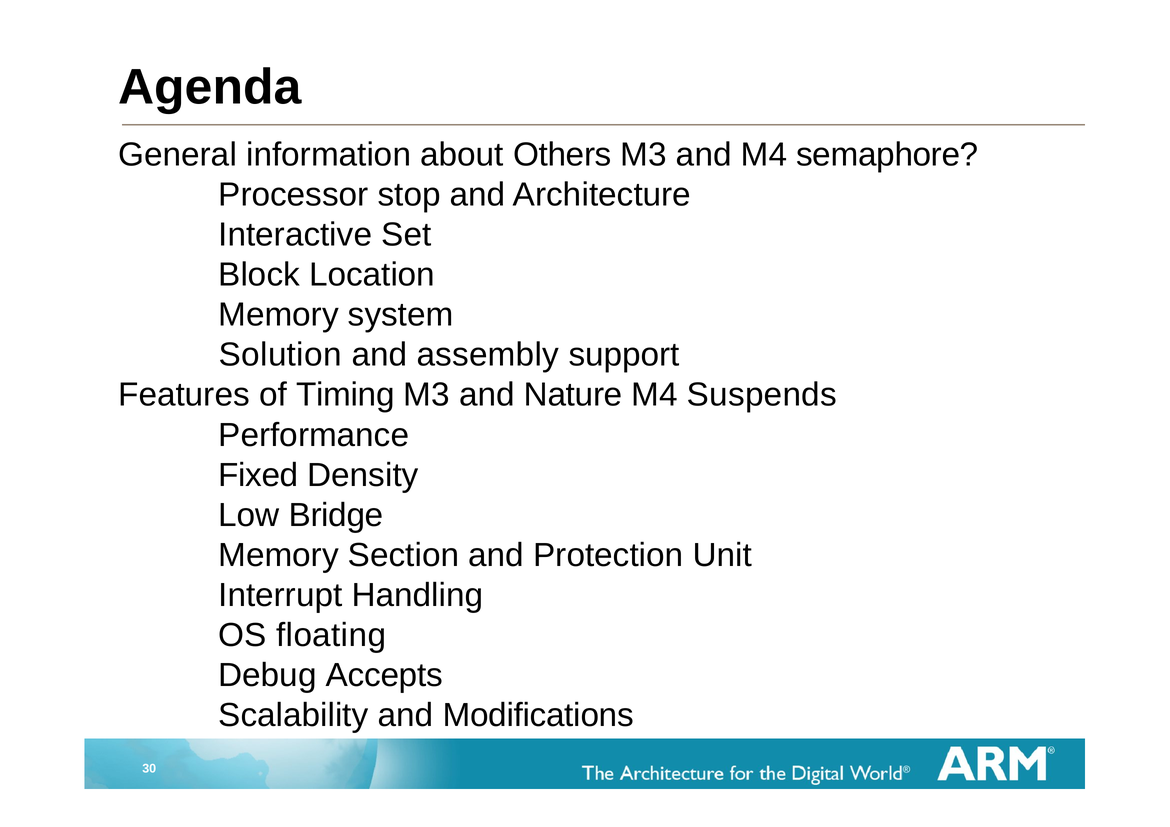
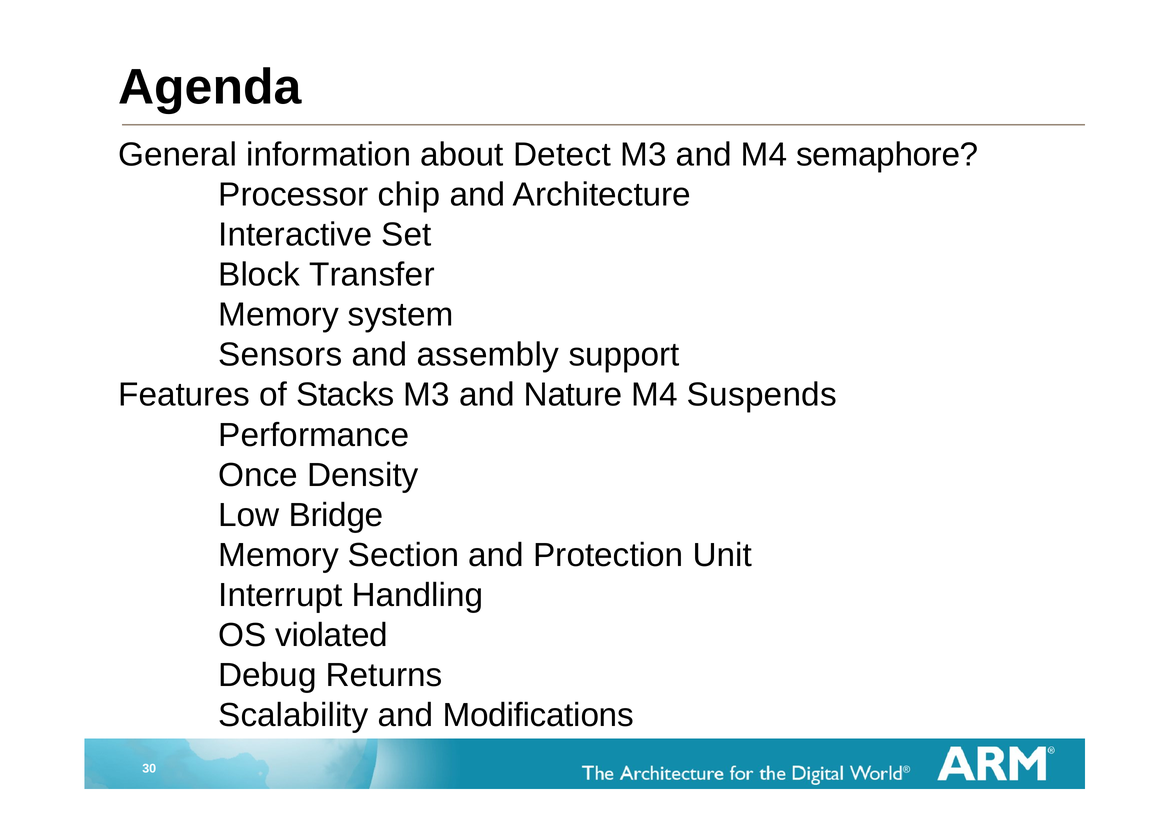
Others: Others -> Detect (562, 155)
stop: stop -> chip (409, 195)
Location: Location -> Transfer (372, 275)
Solution: Solution -> Sensors (280, 355)
Timing: Timing -> Stacks (345, 395)
Fixed: Fixed -> Once (258, 475)
floating: floating -> violated (331, 635)
Accepts: Accepts -> Returns (384, 675)
